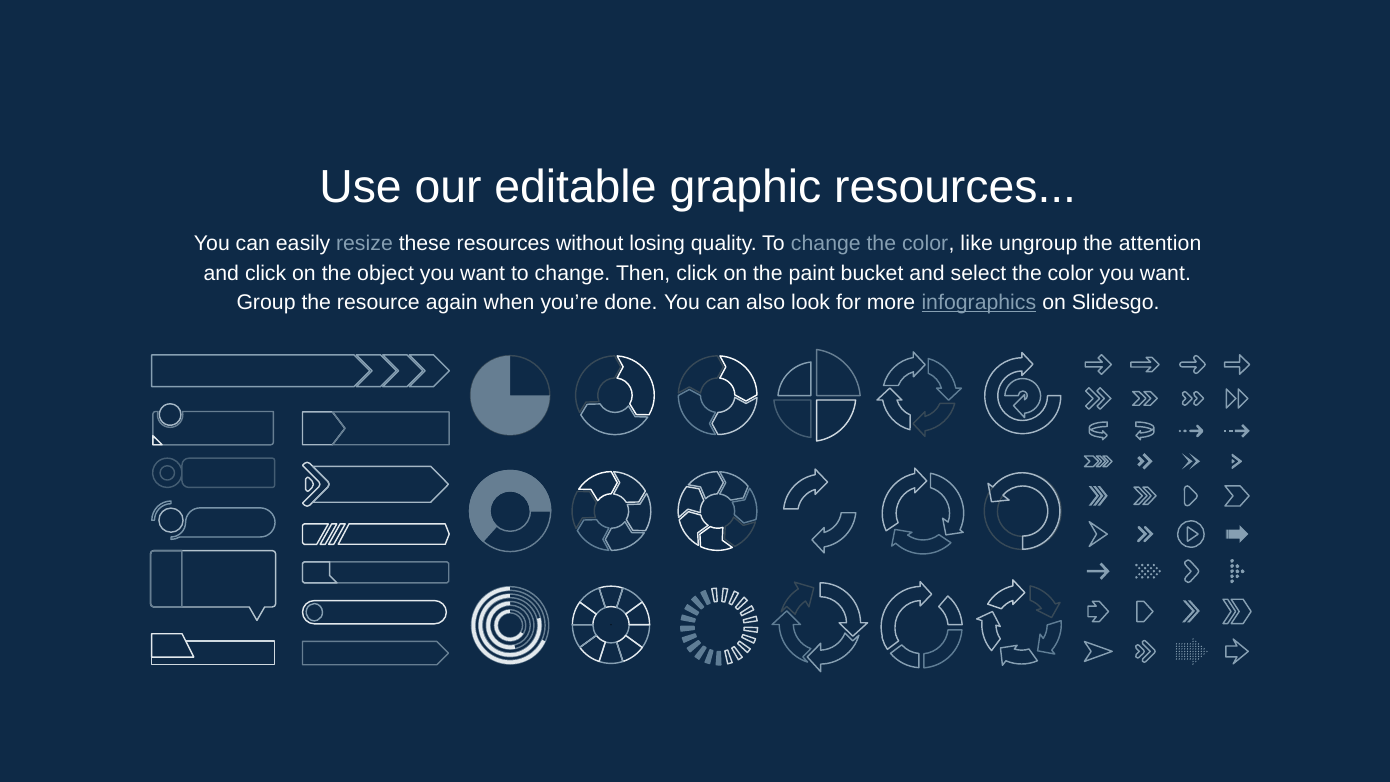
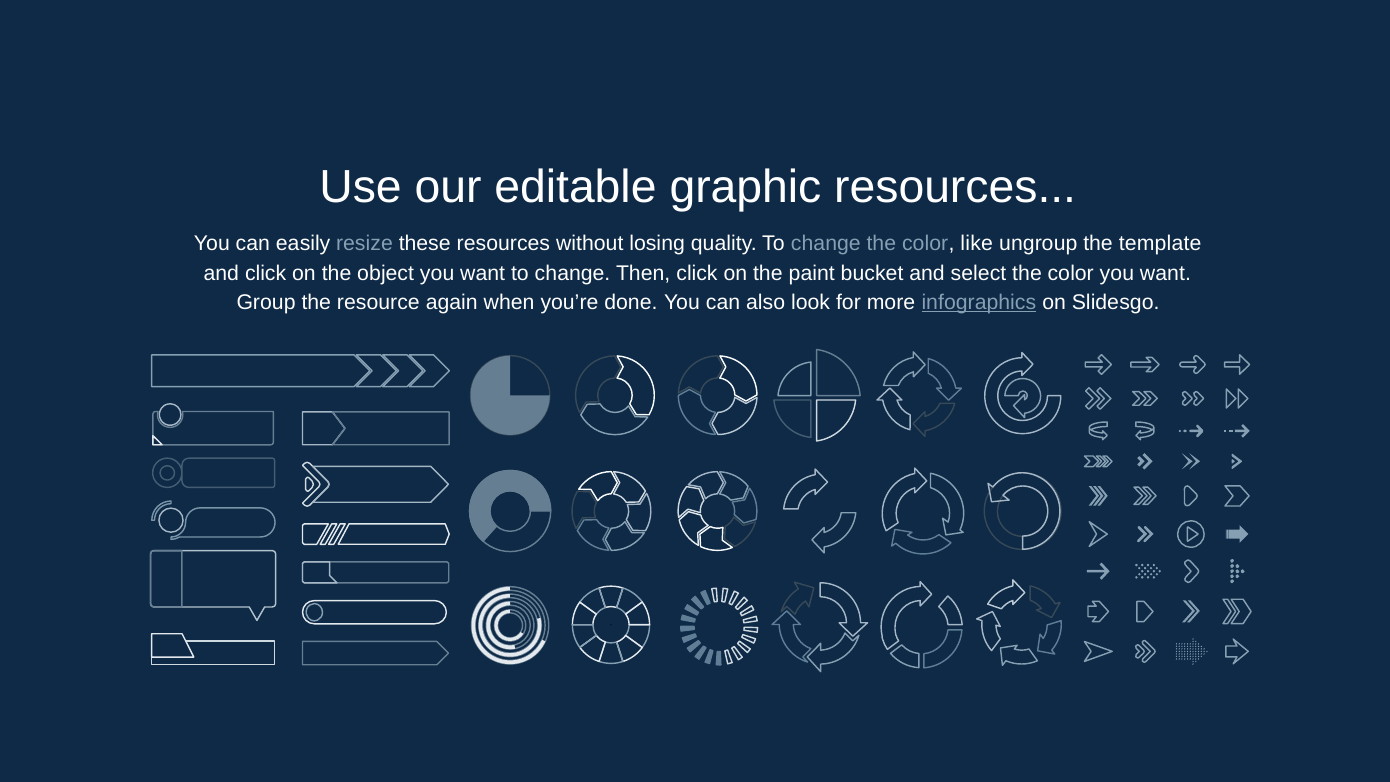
attention: attention -> template (1160, 244)
